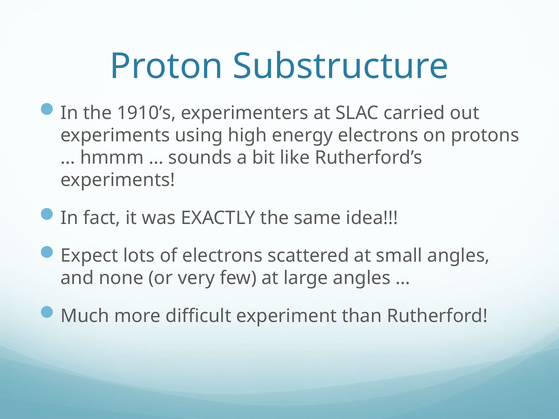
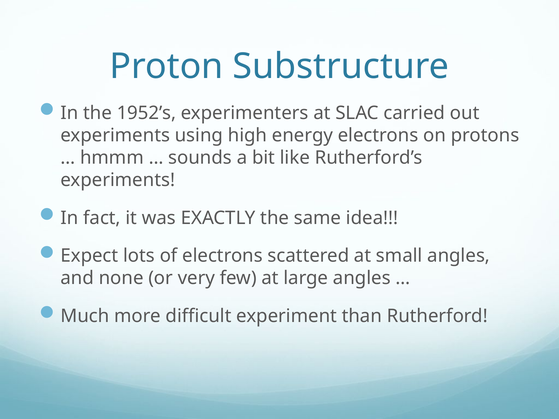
1910’s: 1910’s -> 1952’s (146, 113)
